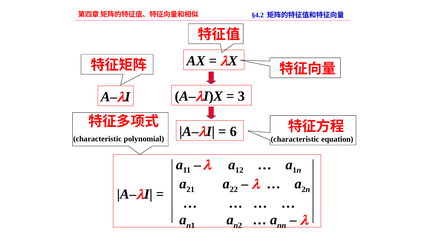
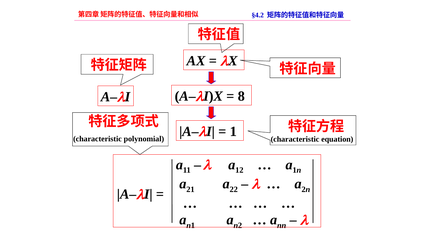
3: 3 -> 8 (241, 96)
6: 6 -> 1 (233, 131)
